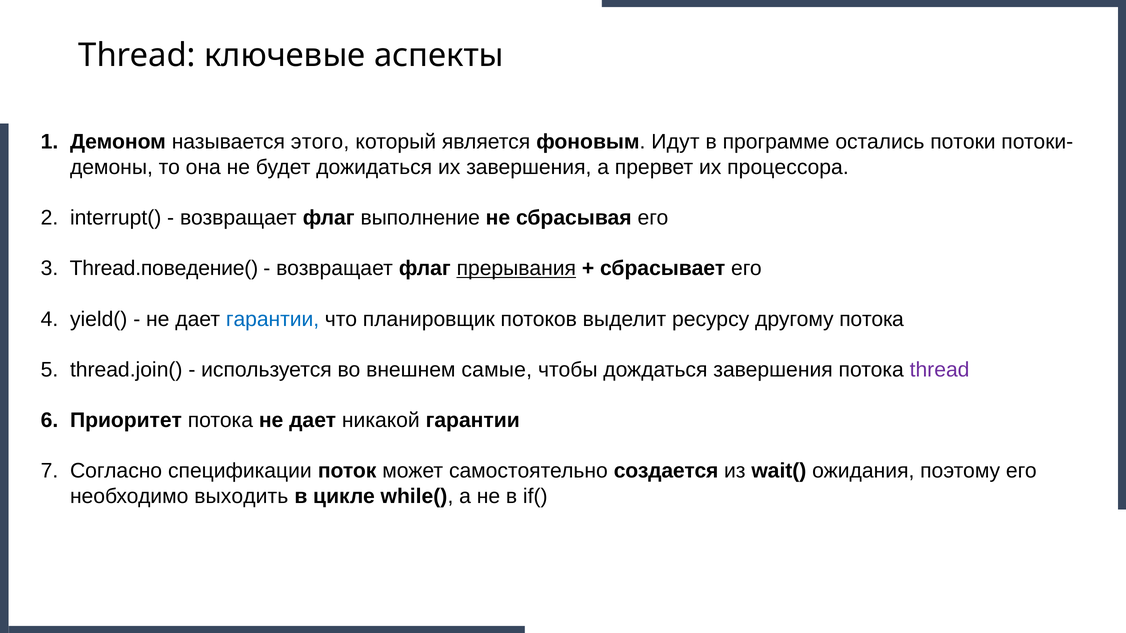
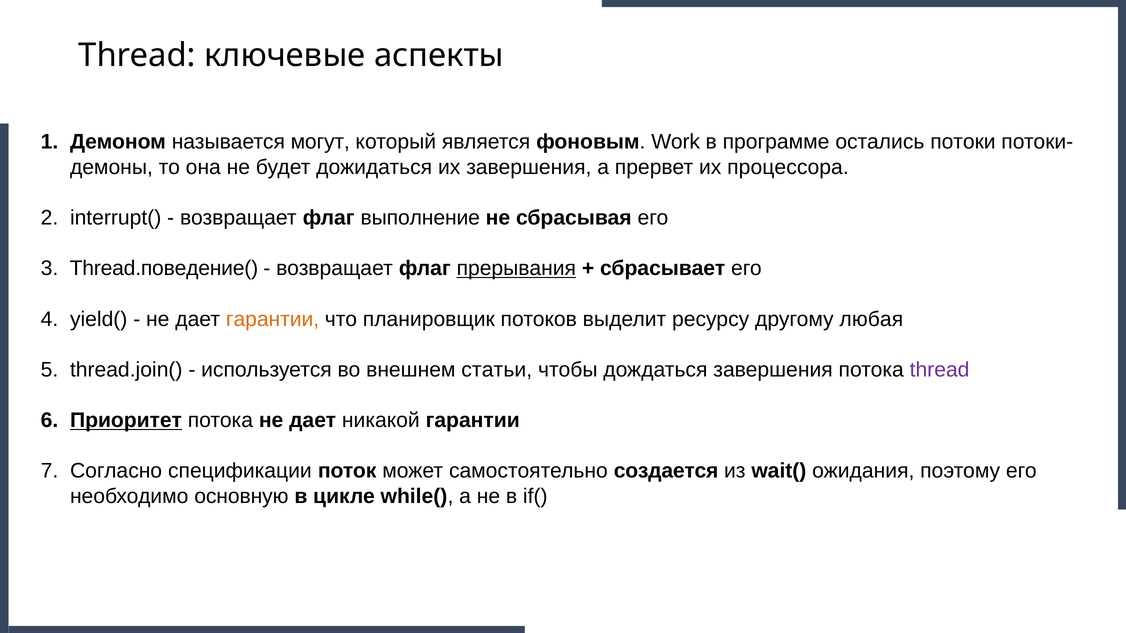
этого: этого -> могут (320, 142)
Идут: Идут -> Work (676, 142)
гарантии colour: blue -> orange (273, 319)
другому потока: потока -> любая (871, 319)
самые: самые -> статьи (497, 370)
Приоритет underline: none -> present (126, 421)
выходить: выходить -> основную (241, 497)
